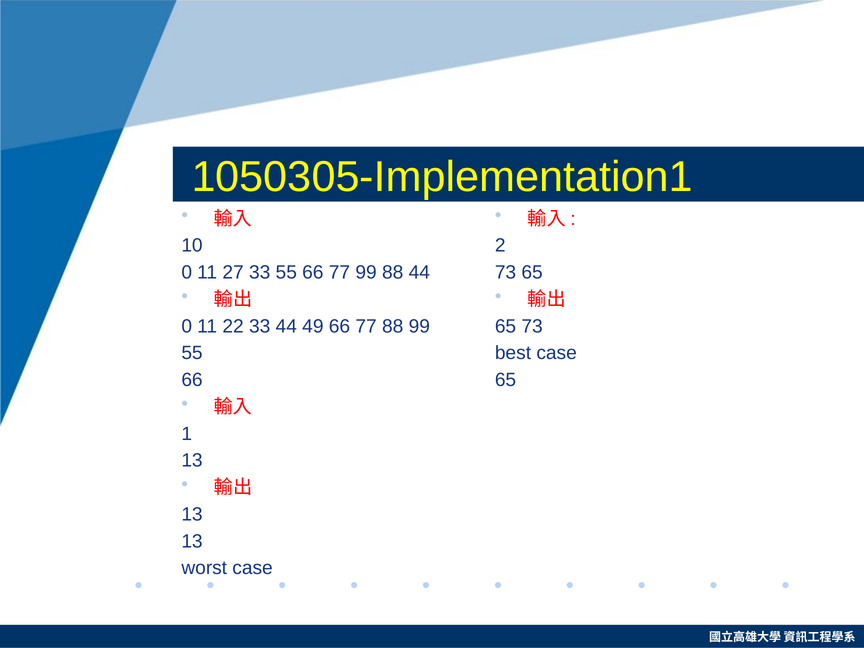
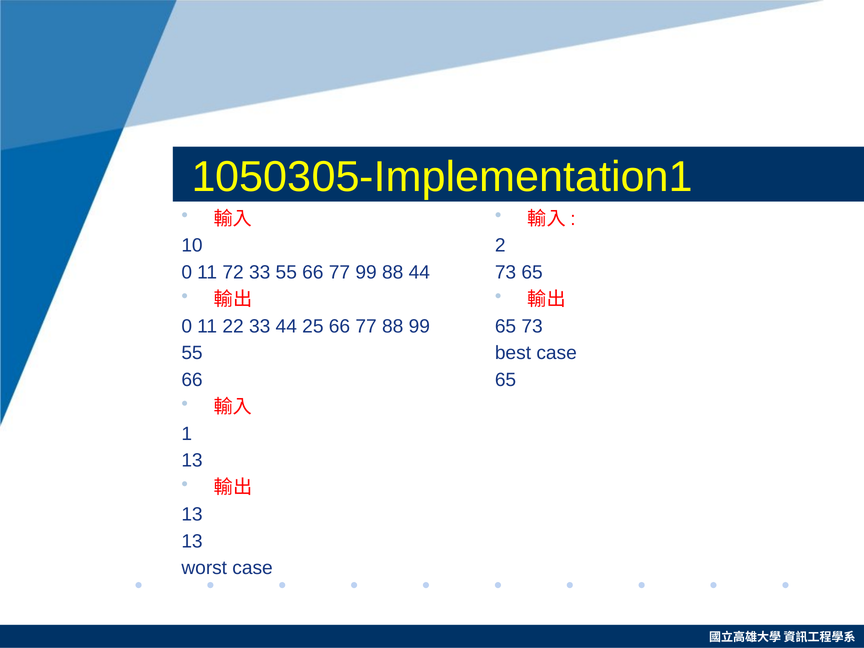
27: 27 -> 72 (233, 273)
49: 49 -> 25 (313, 326)
